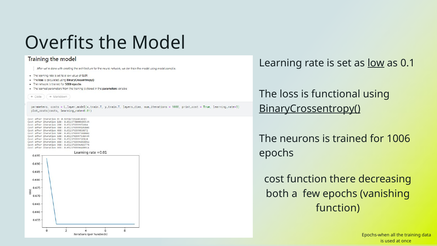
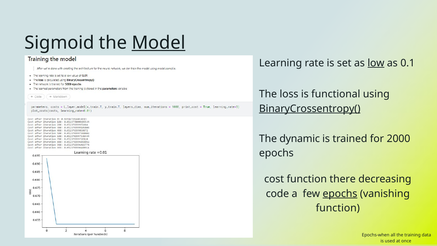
Overfits: Overfits -> Sigmoid (59, 43)
Model underline: none -> present (159, 43)
neurons: neurons -> dynamic (300, 139)
1006: 1006 -> 2000 (398, 139)
both: both -> code (277, 193)
epochs underline: none -> present (340, 193)
